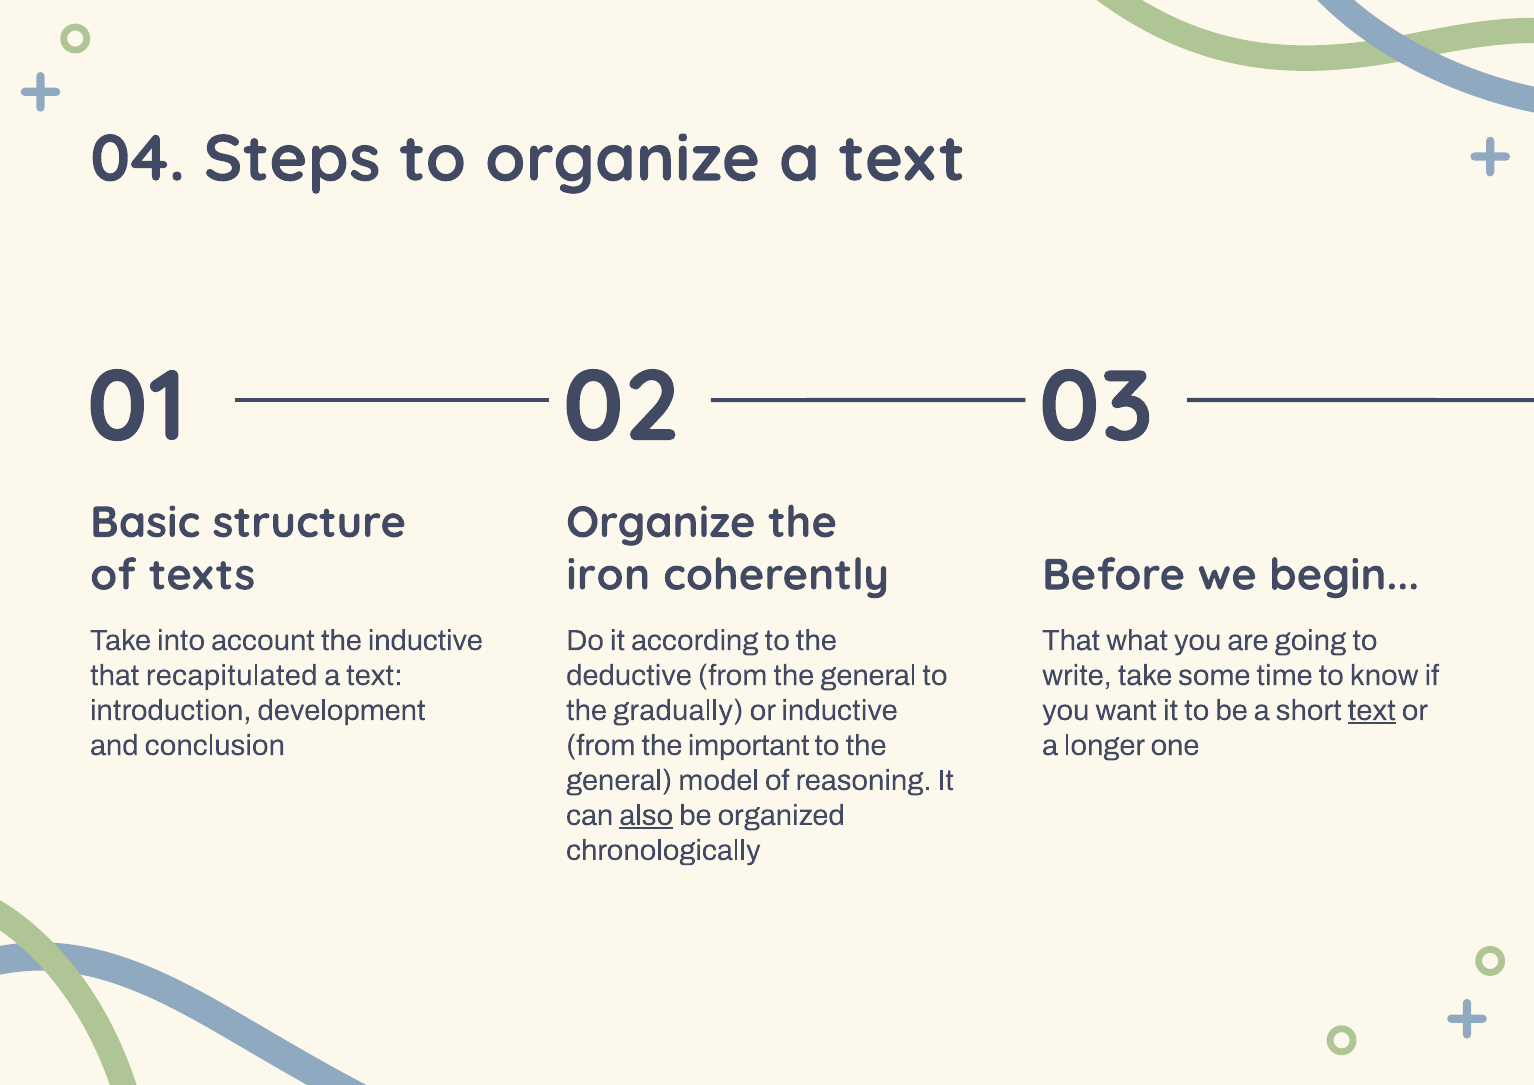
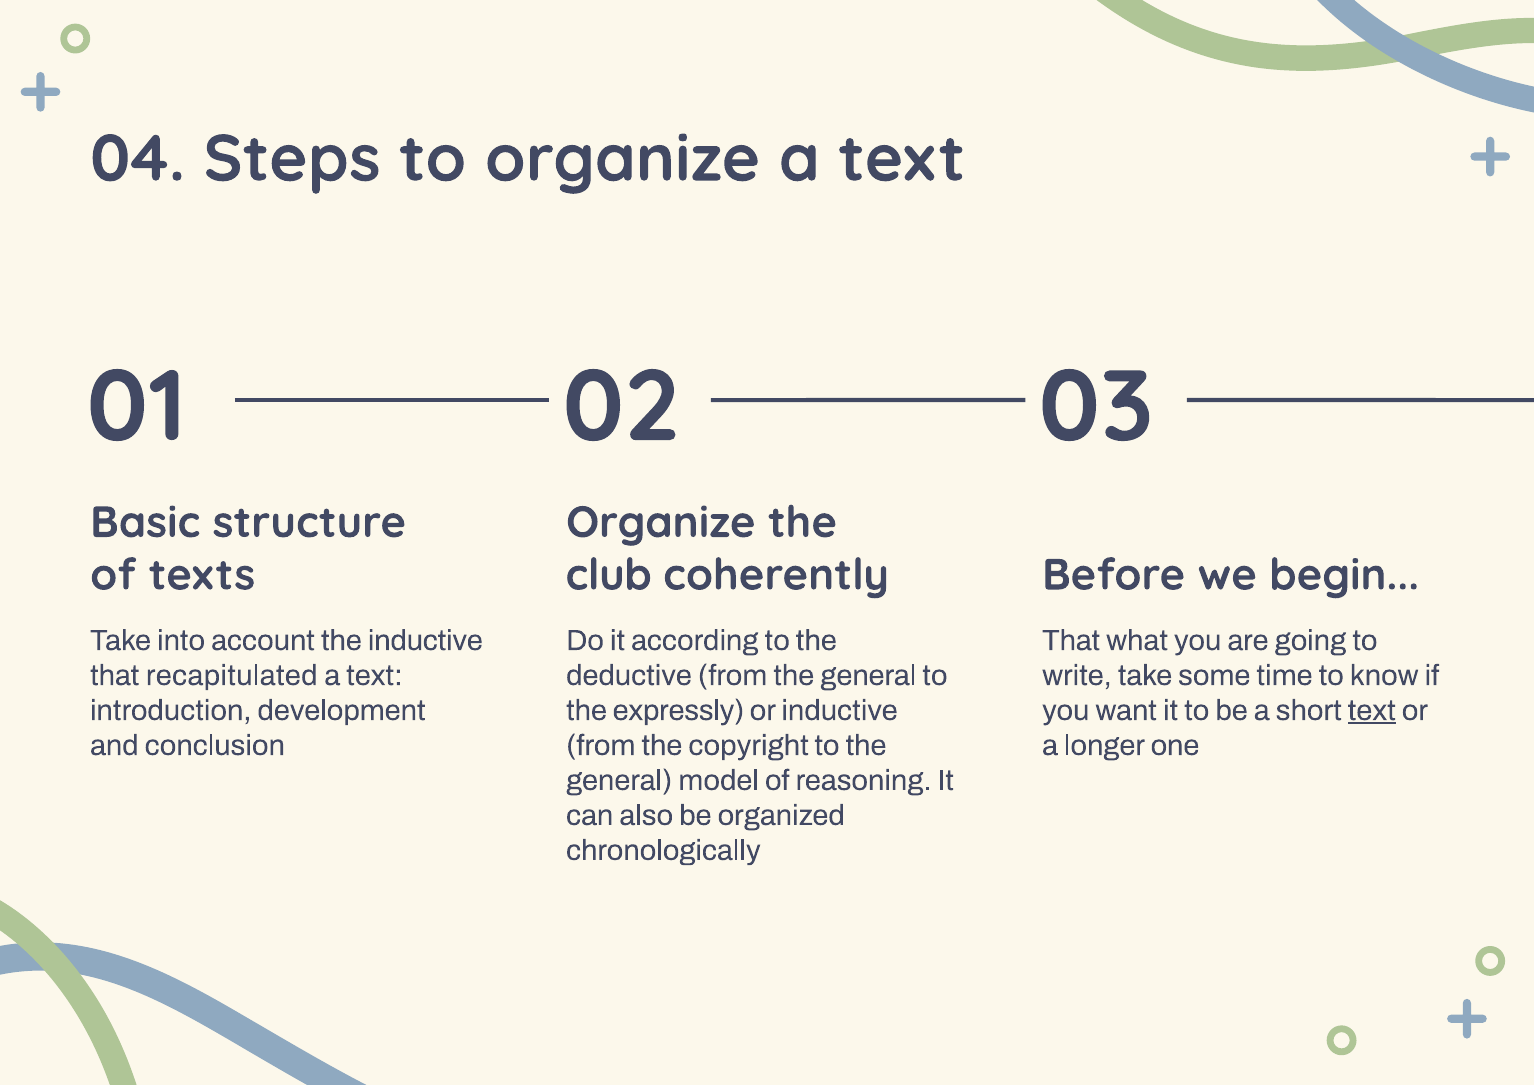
iron: iron -> club (609, 575)
gradually: gradually -> expressly (678, 710)
important: important -> copyright (749, 745)
also underline: present -> none (646, 815)
